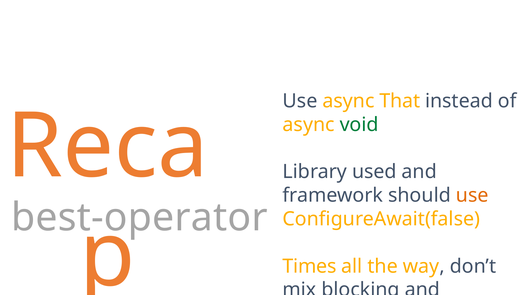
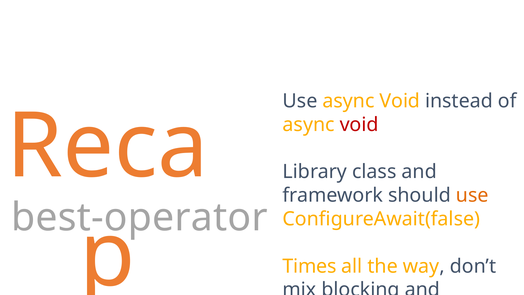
Use async That: That -> Void (400, 101)
void colour: green -> red (359, 125)
used: used -> class (374, 172)
